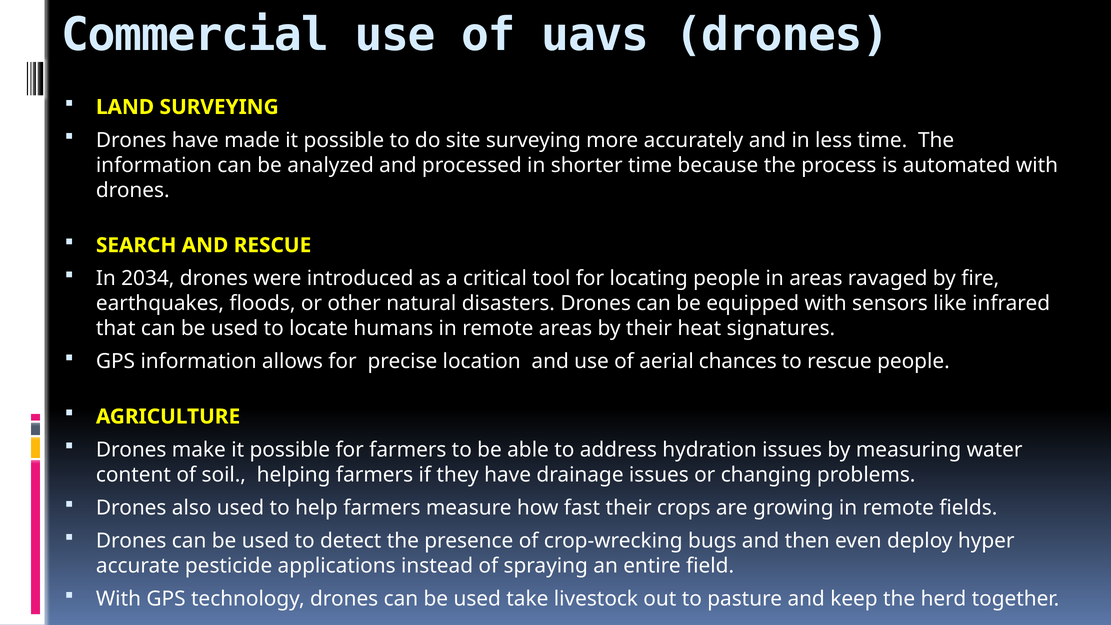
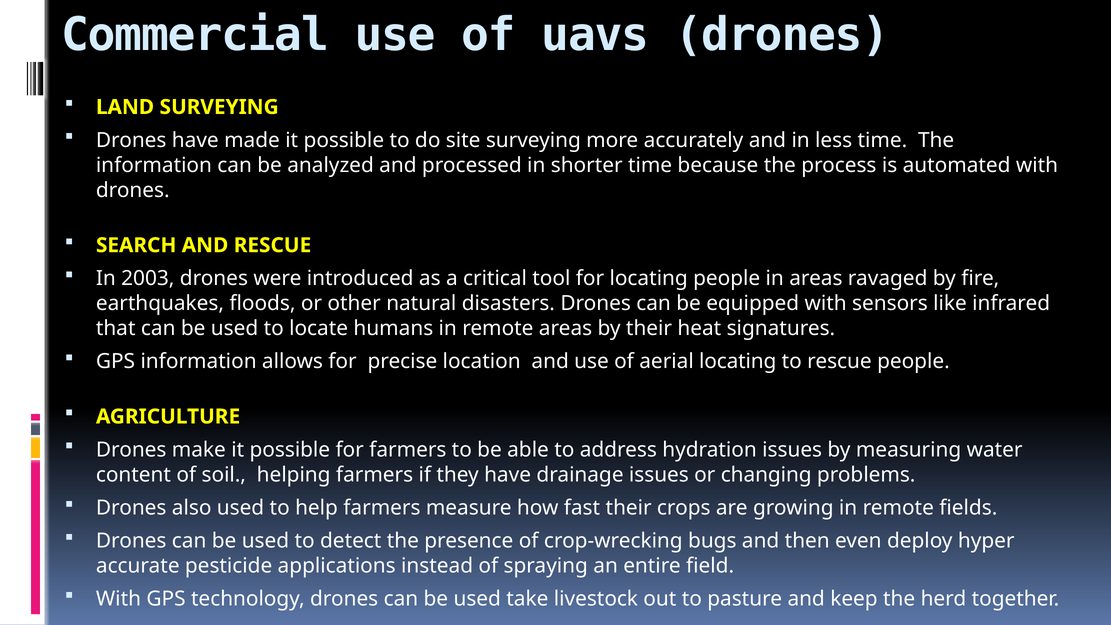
2034: 2034 -> 2003 (148, 278)
aerial chances: chances -> locating (738, 361)
